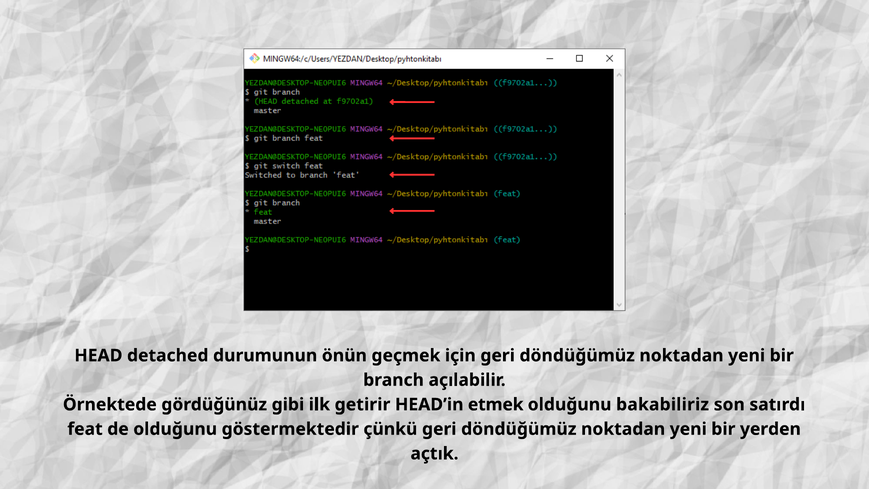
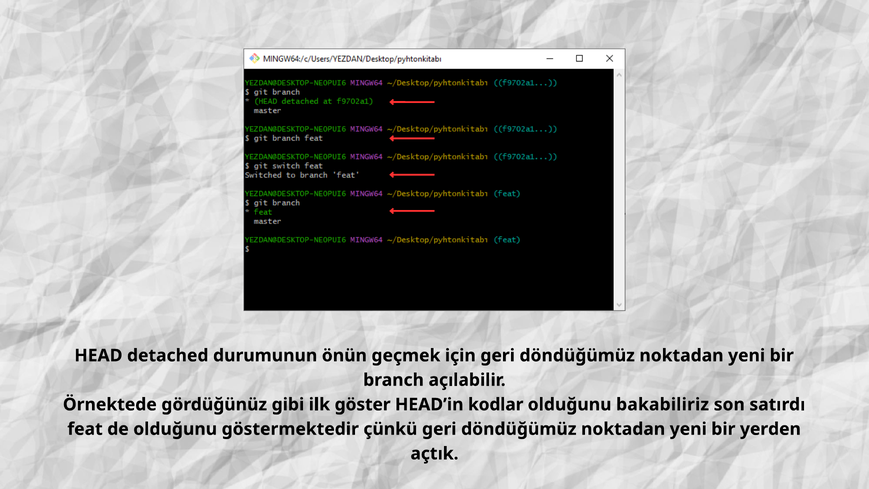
getirir: getirir -> göster (363, 404)
etmek: etmek -> kodlar (496, 404)
